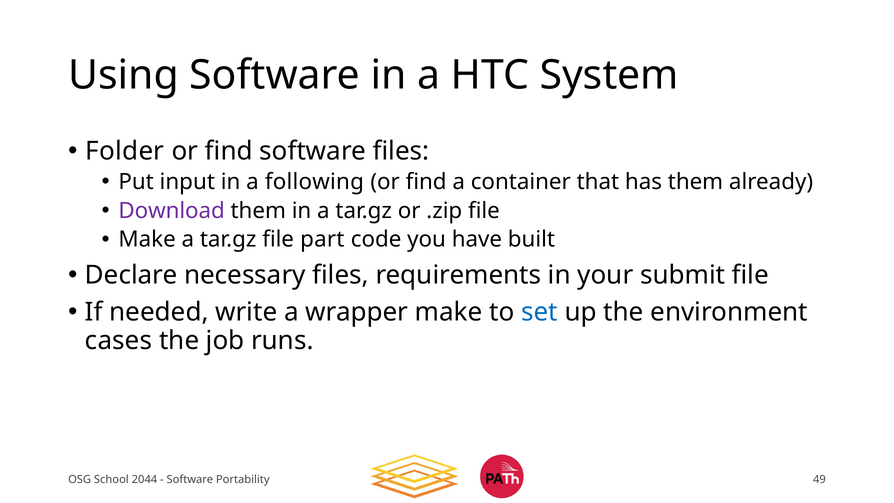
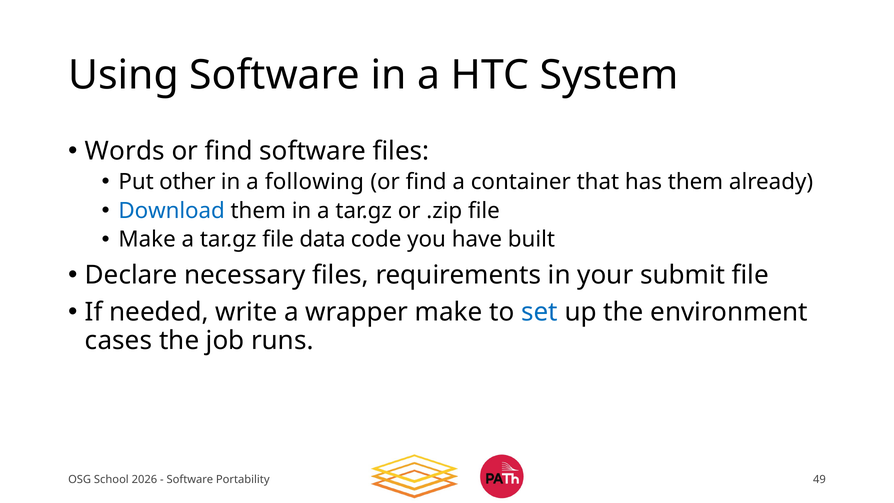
Folder: Folder -> Words (125, 151)
input: input -> other (187, 182)
Download colour: purple -> blue (172, 211)
part: part -> data (323, 239)
2044: 2044 -> 2026 (144, 479)
